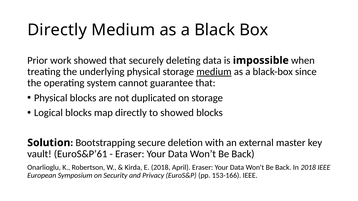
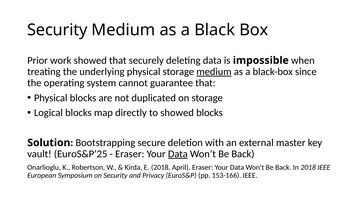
Directly: Directly -> Security (57, 30)
EuroS&P’61: EuroS&P’61 -> EuroS&P’25 (81, 154)
Data underline: none -> present (178, 154)
